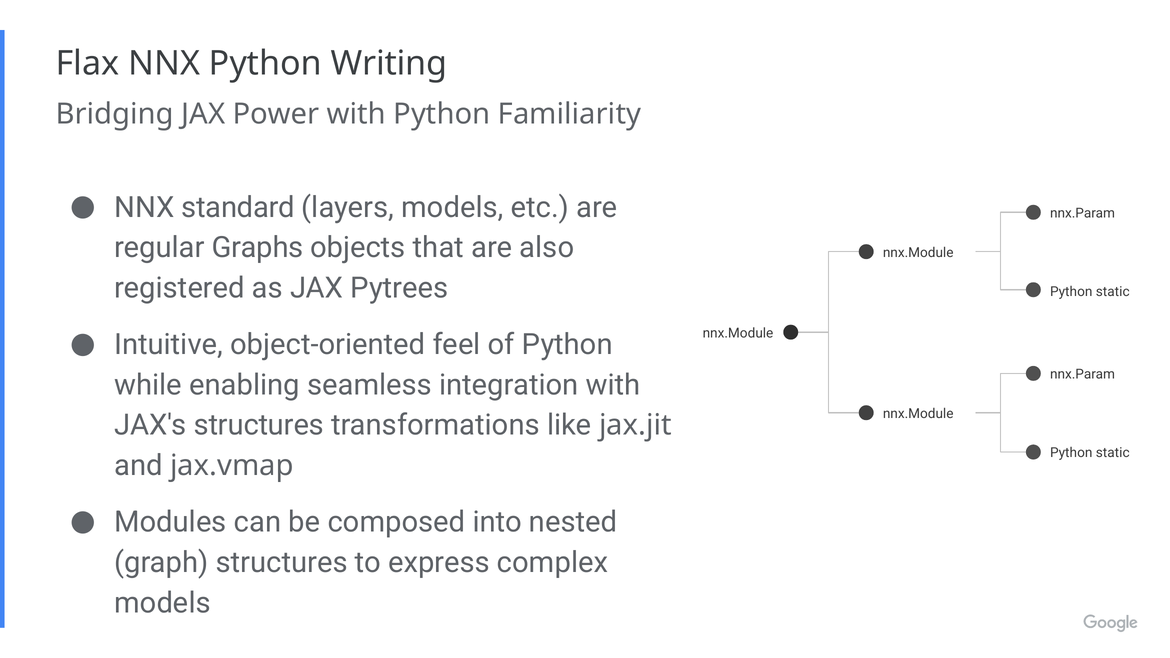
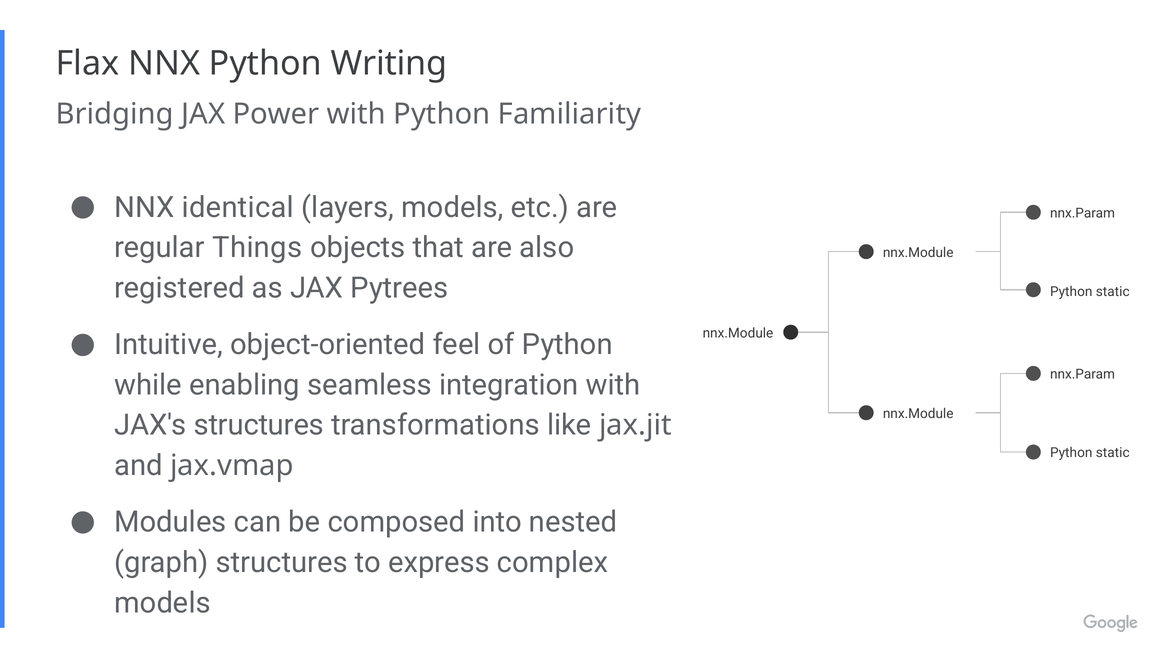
standard: standard -> identical (238, 207)
Graphs: Graphs -> Things (257, 248)
